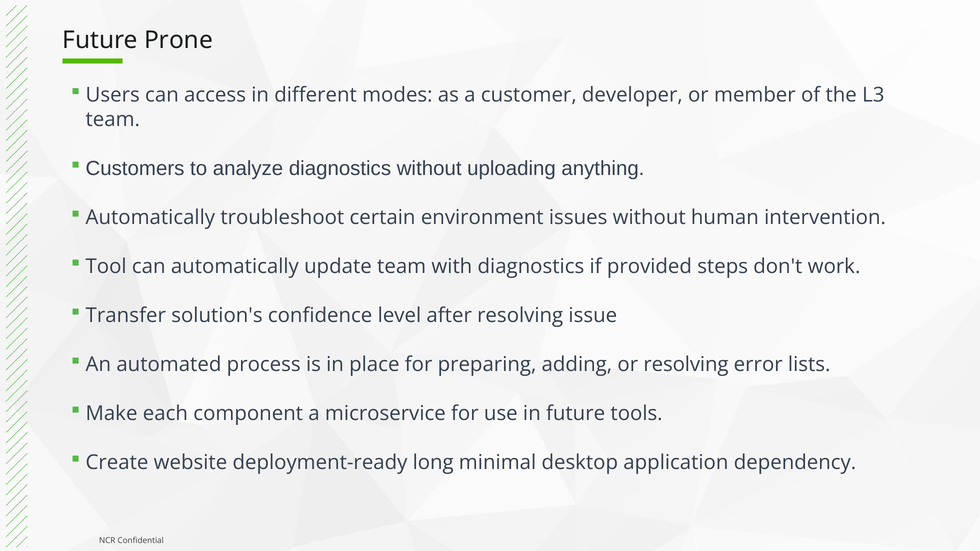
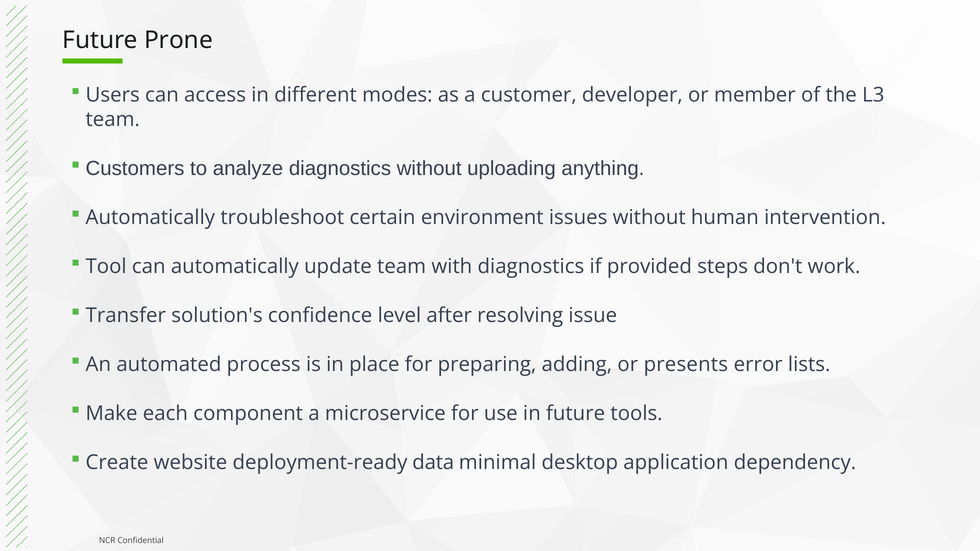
or resolving: resolving -> presents (686, 365)
long: long -> data (433, 463)
